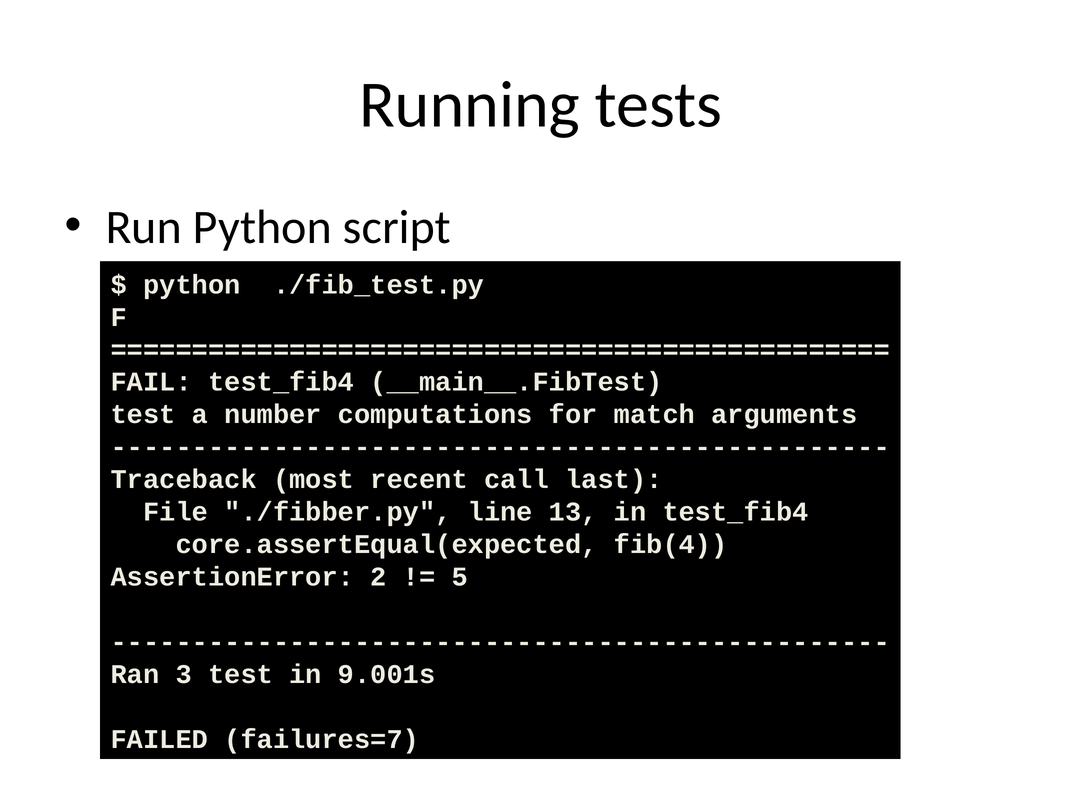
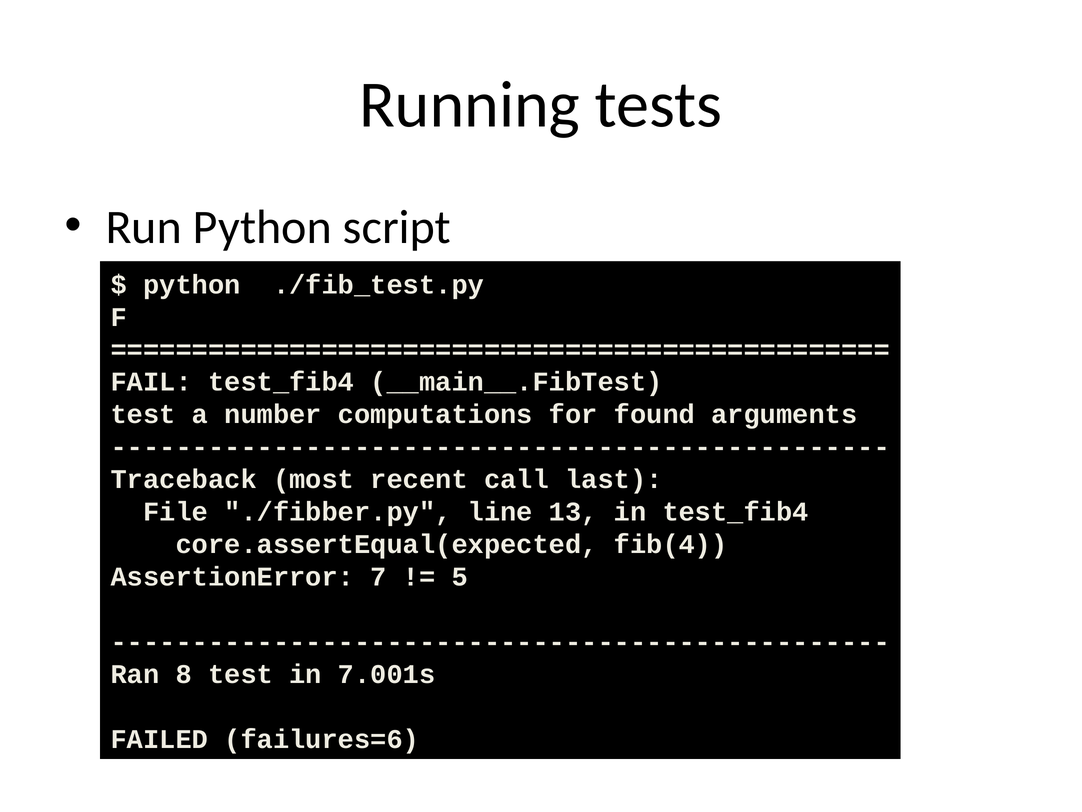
match: match -> found (654, 414)
2: 2 -> 7 (379, 577)
3: 3 -> 8 (184, 674)
9.001s: 9.001s -> 7.001s (387, 674)
failures=7: failures=7 -> failures=6 (322, 739)
